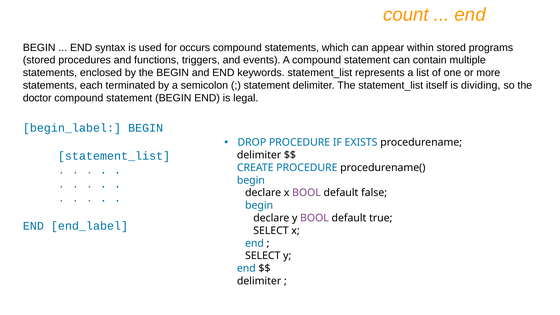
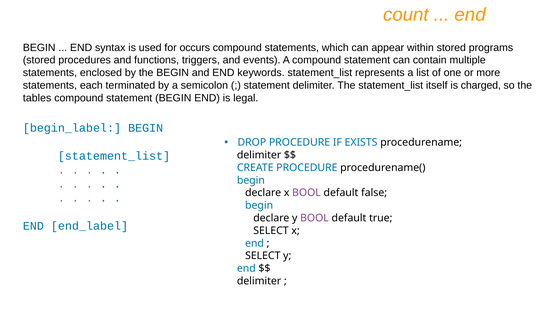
dividing: dividing -> charged (481, 85)
doctor: doctor -> tables (37, 98)
